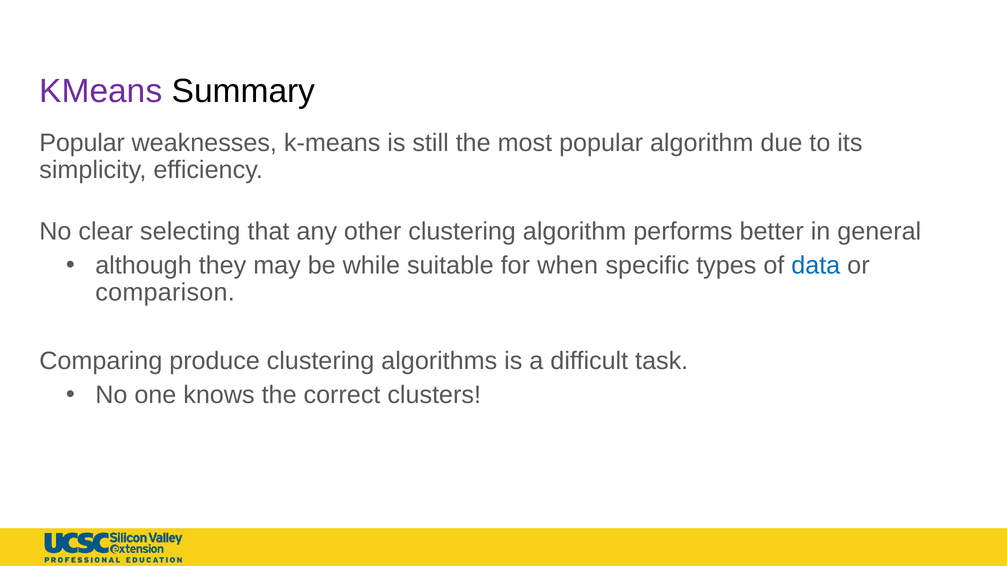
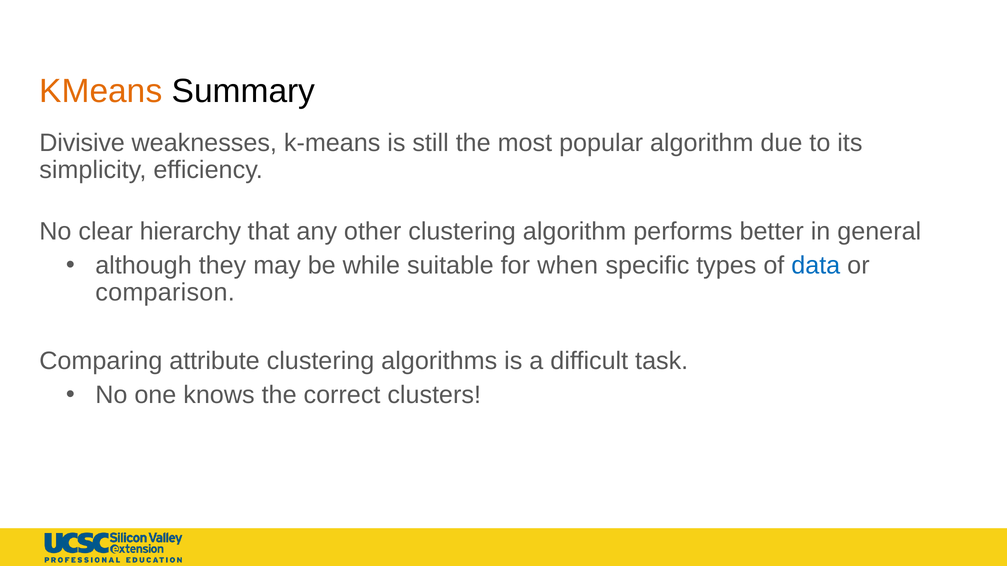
KMeans colour: purple -> orange (101, 91)
Popular: Popular -> Divisive (82, 143)
selecting: selecting -> hierarchy (190, 231)
produce: produce -> attribute (215, 361)
